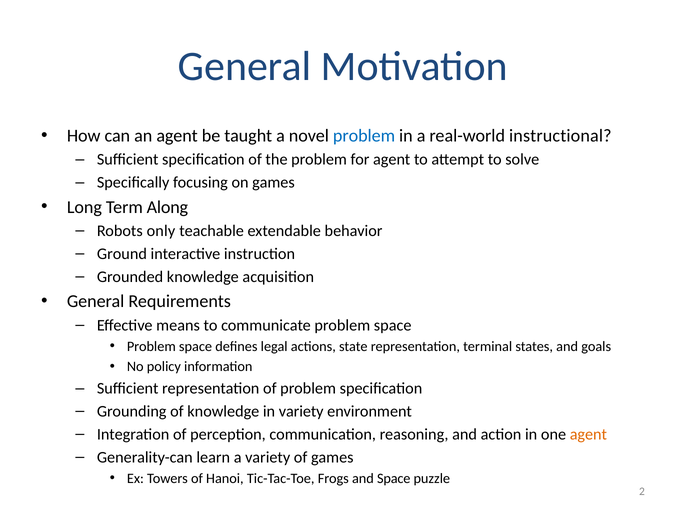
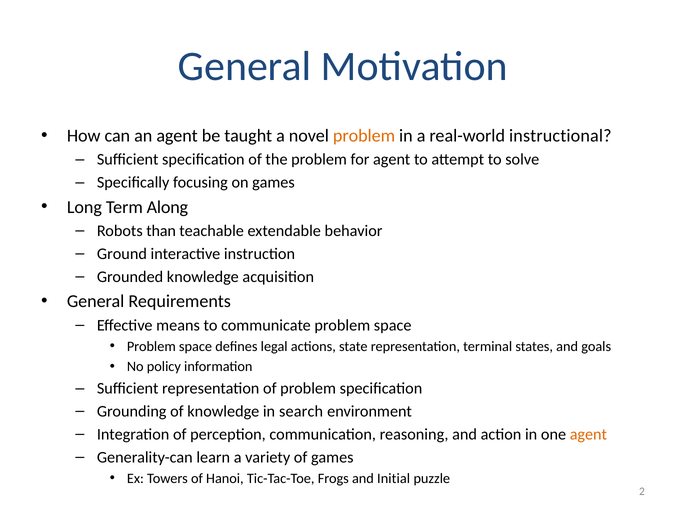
problem colour: blue -> orange (364, 136)
only: only -> than (161, 231)
in variety: variety -> search (301, 411)
and Space: Space -> Initial (394, 478)
